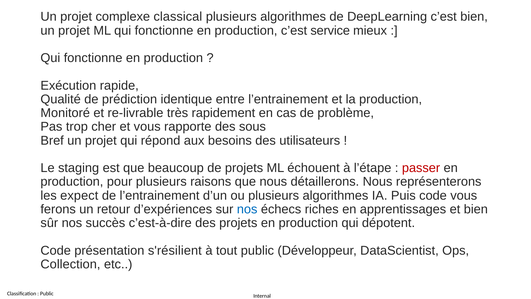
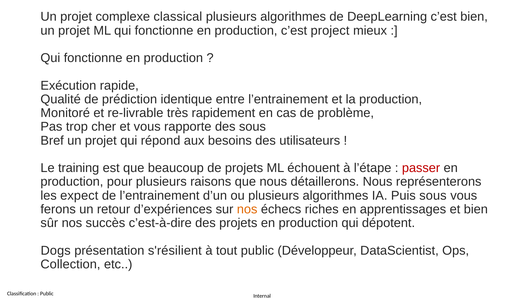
service: service -> project (330, 30)
staging: staging -> training (79, 168)
Puis code: code -> sous (433, 195)
nos colour: blue -> orange (247, 209)
Code: Code -> Dogs (56, 250)
